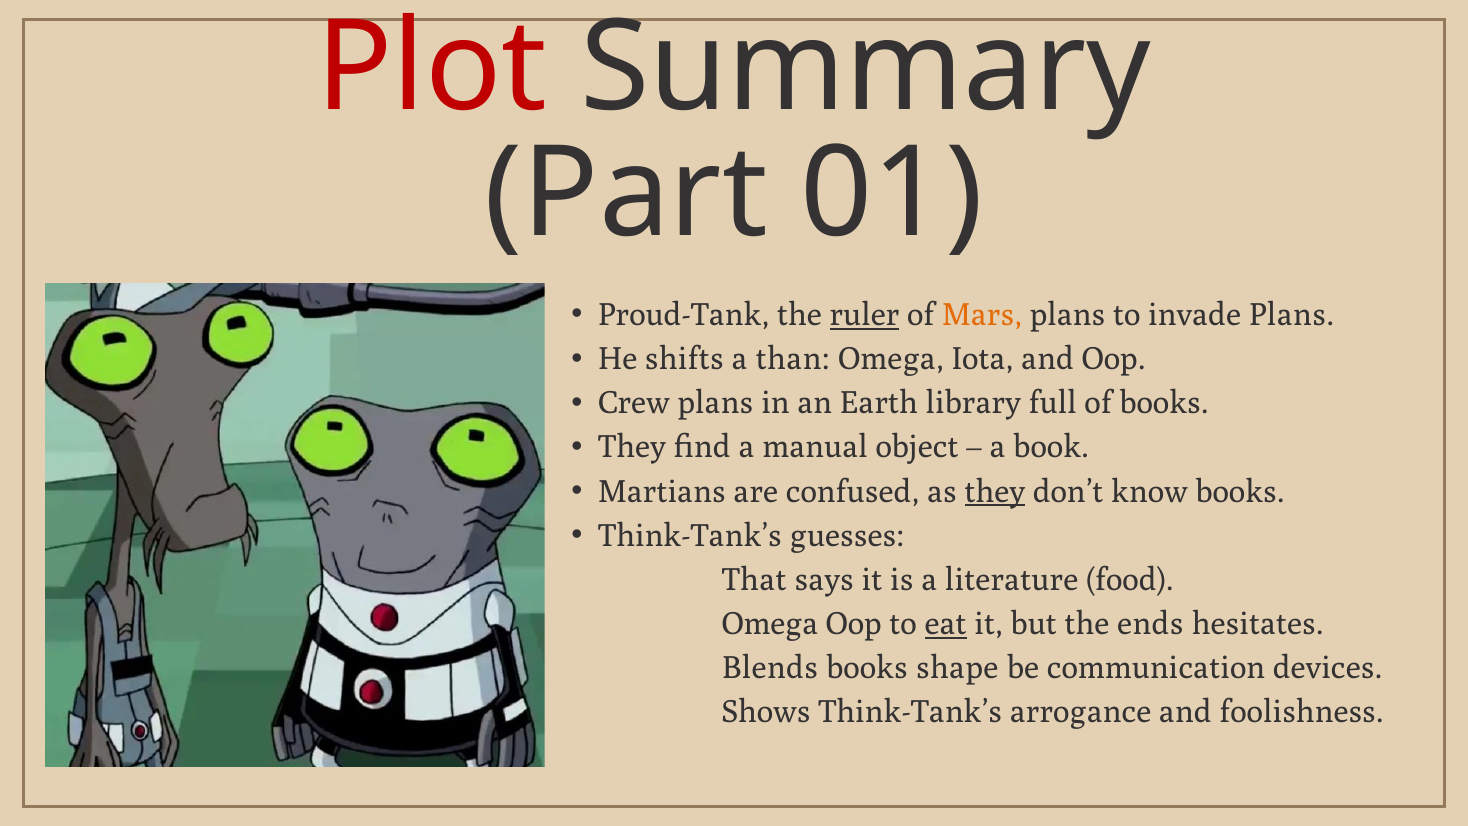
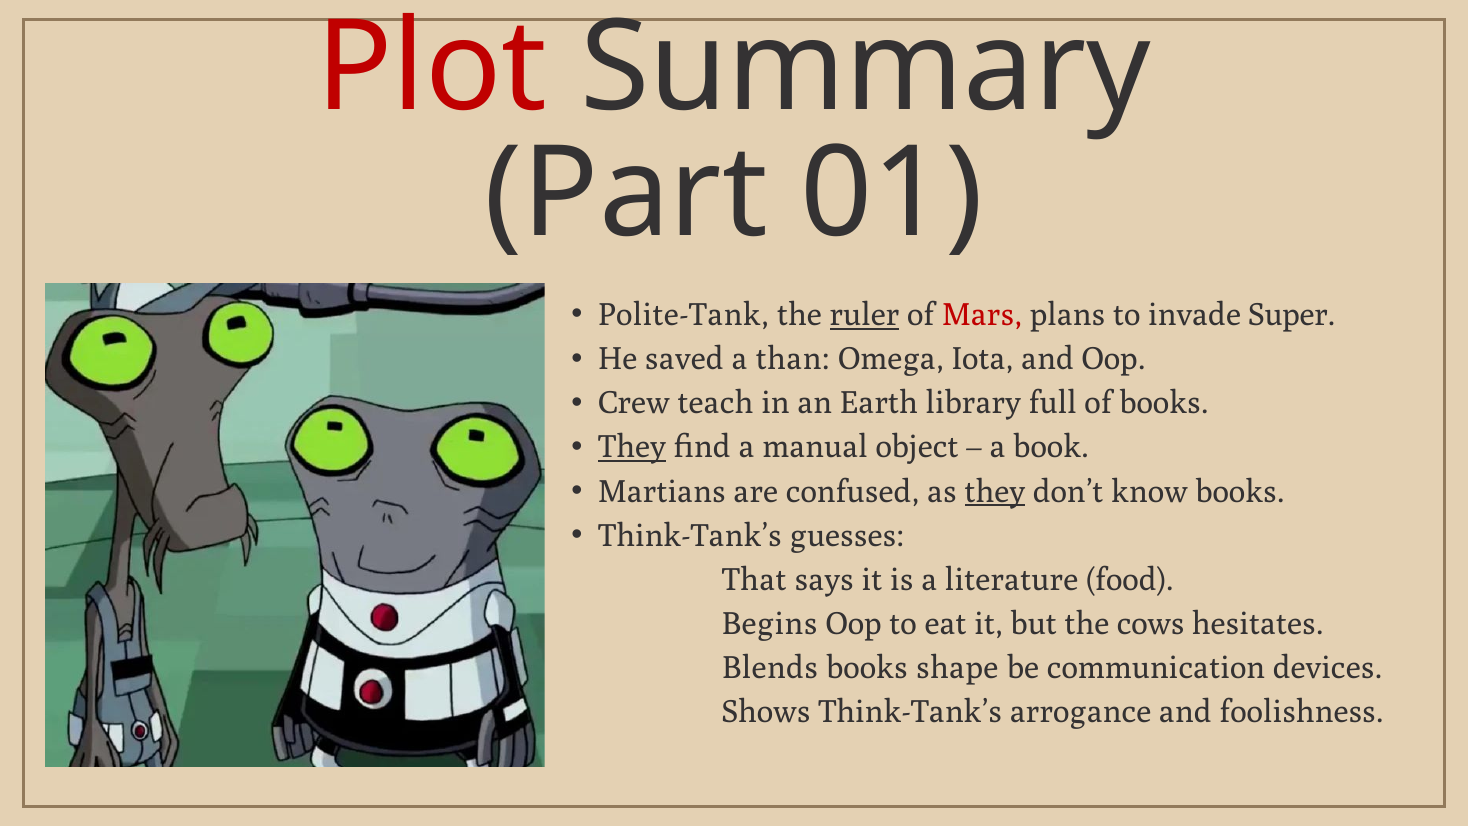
Proud-Tank: Proud-Tank -> Polite-Tank (684, 315)
Mars colour: orange -> red (982, 315)
invade Plans: Plans -> Super (1292, 315)
shifts: shifts -> saved (684, 359)
Crew plans: plans -> teach (716, 403)
They underline: none -> present (632, 447)
Omega: Omega -> Begins (770, 624)
eat underline: present -> none (946, 624)
ends: ends -> cows (1151, 624)
